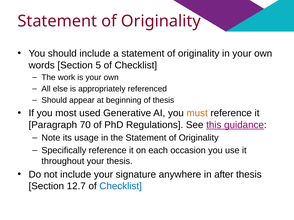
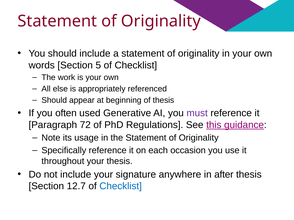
most: most -> often (66, 113)
must colour: orange -> purple (197, 113)
70: 70 -> 72 (85, 125)
